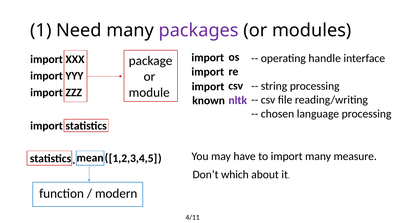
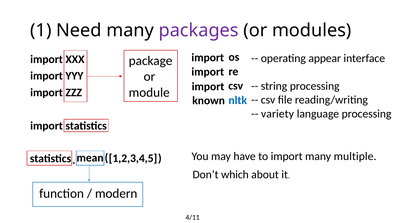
handle: handle -> appear (325, 58)
nltk colour: purple -> blue (238, 100)
chosen: chosen -> variety (277, 114)
measure: measure -> multiple (355, 156)
